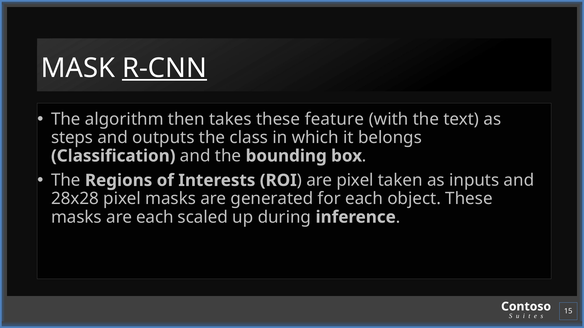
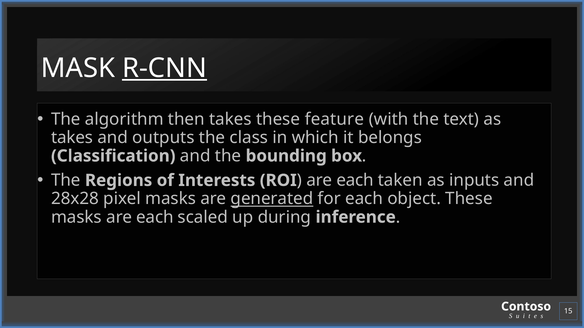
steps: steps -> takes (72, 138)
pixel: pixel -> each (355, 181)
generated underline: none -> present (272, 199)
